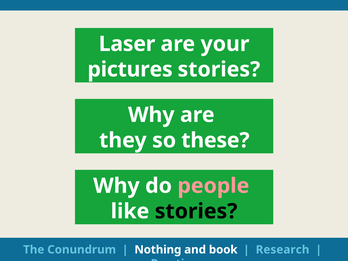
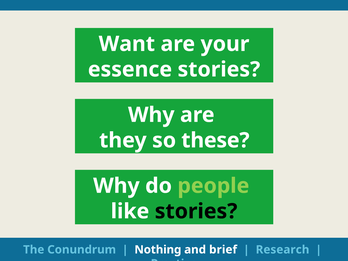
Laser: Laser -> Want (127, 44)
pictures: pictures -> essence (130, 69)
people colour: pink -> light green (213, 186)
book: book -> brief (223, 250)
